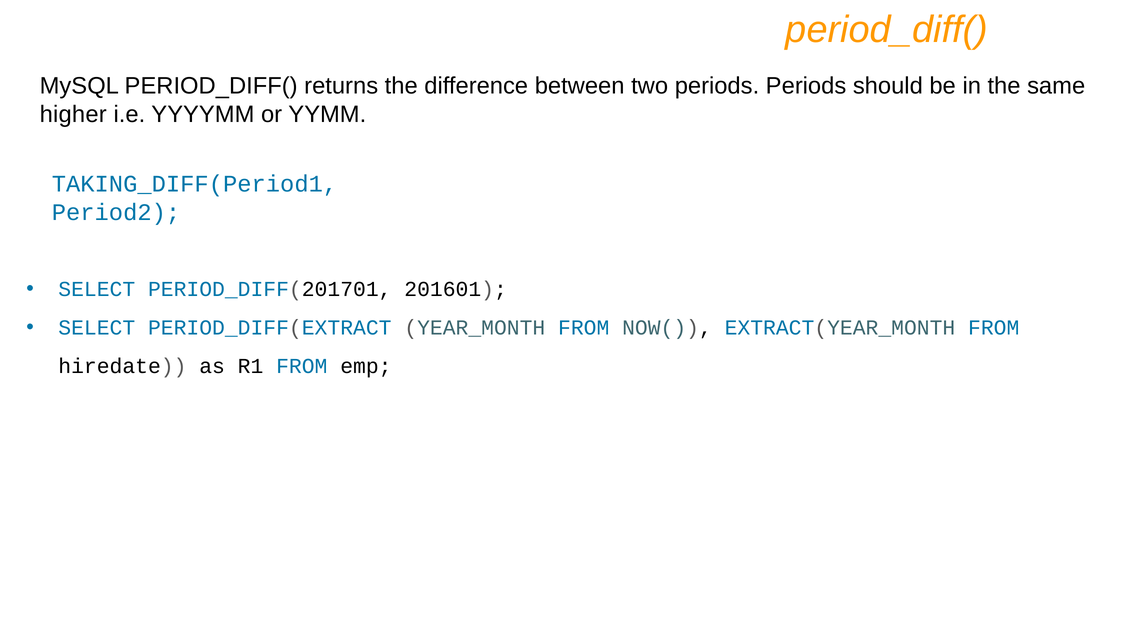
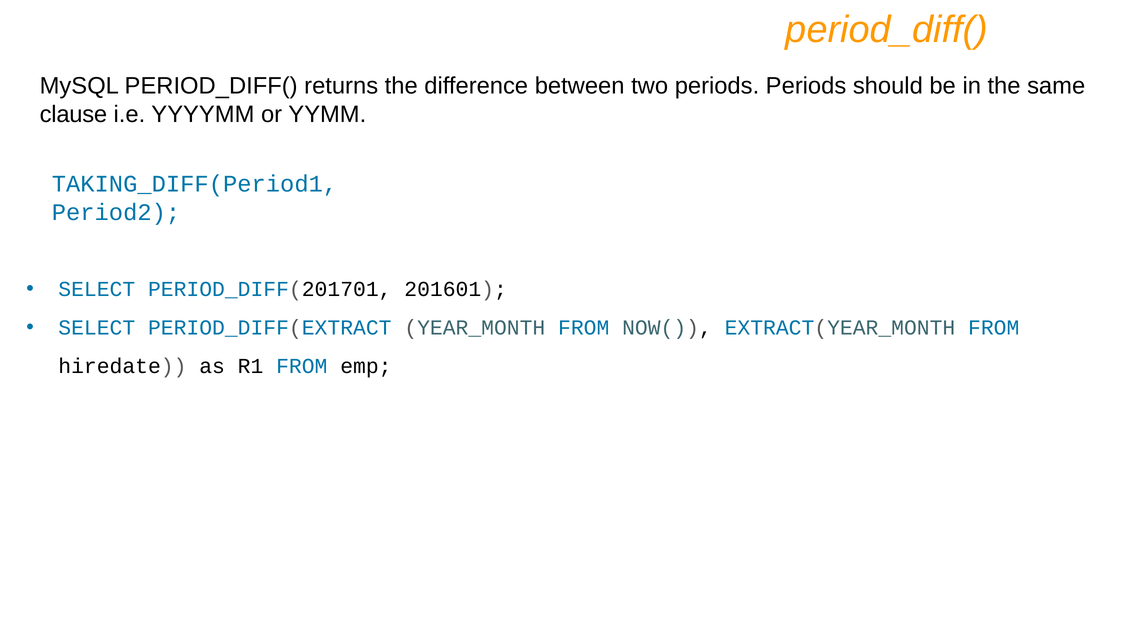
higher: higher -> clause (73, 114)
